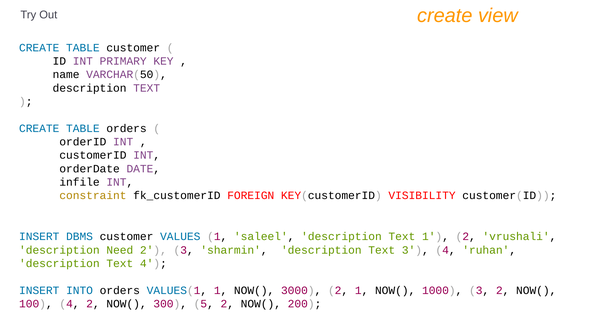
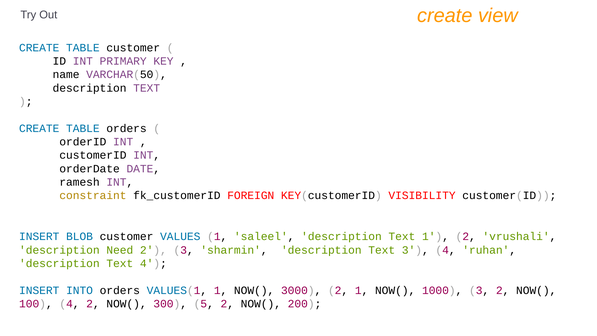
infile: infile -> ramesh (80, 182)
DBMS: DBMS -> BLOB (80, 236)
